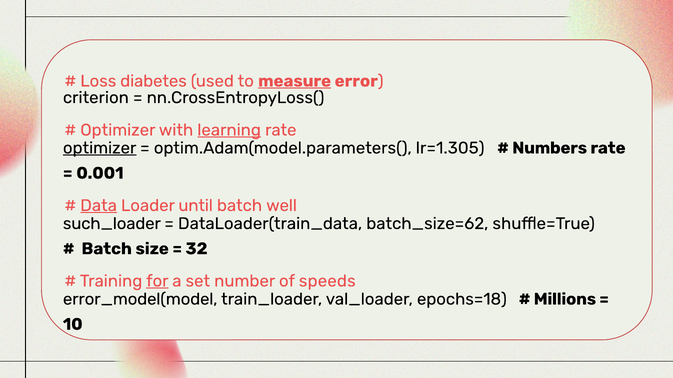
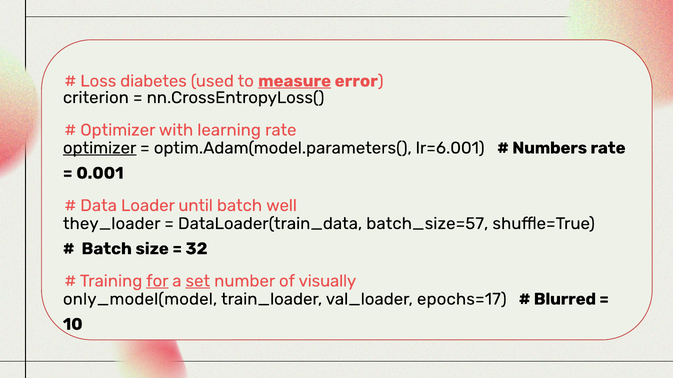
learning underline: present -> none (229, 130)
lr=1.305: lr=1.305 -> lr=6.001 (450, 148)
Data underline: present -> none (99, 206)
such_loader: such_loader -> they_loader (112, 224)
batch_size=62: batch_size=62 -> batch_size=57 (427, 224)
set underline: none -> present (198, 281)
speeds: speeds -> visually (327, 281)
error_model(model: error_model(model -> only_model(model (140, 300)
epochs=18: epochs=18 -> epochs=17 (462, 300)
Millions: Millions -> Blurred (565, 300)
